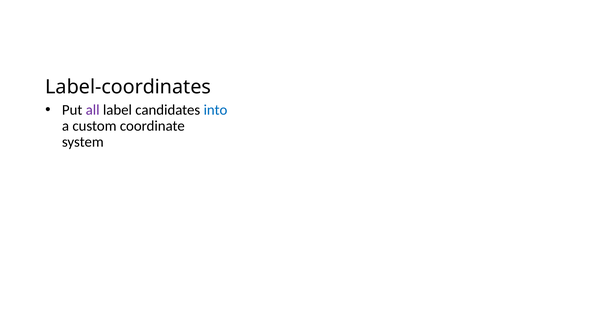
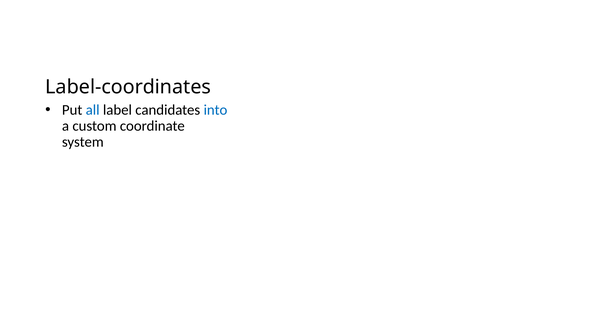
all colour: purple -> blue (93, 110)
